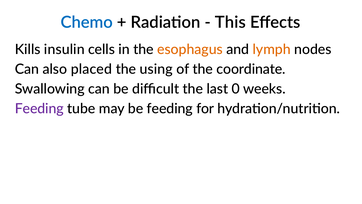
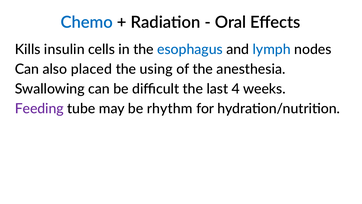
This: This -> Oral (230, 22)
esophagus colour: orange -> blue (190, 49)
lymph colour: orange -> blue (272, 49)
coordinate: coordinate -> anesthesia (251, 69)
0: 0 -> 4 (236, 89)
be feeding: feeding -> rhythm (170, 108)
